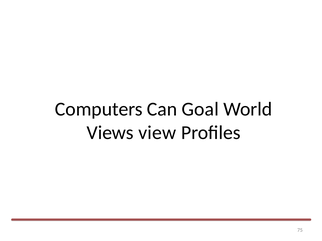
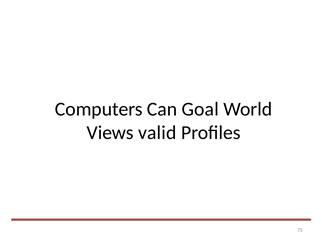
view: view -> valid (157, 133)
